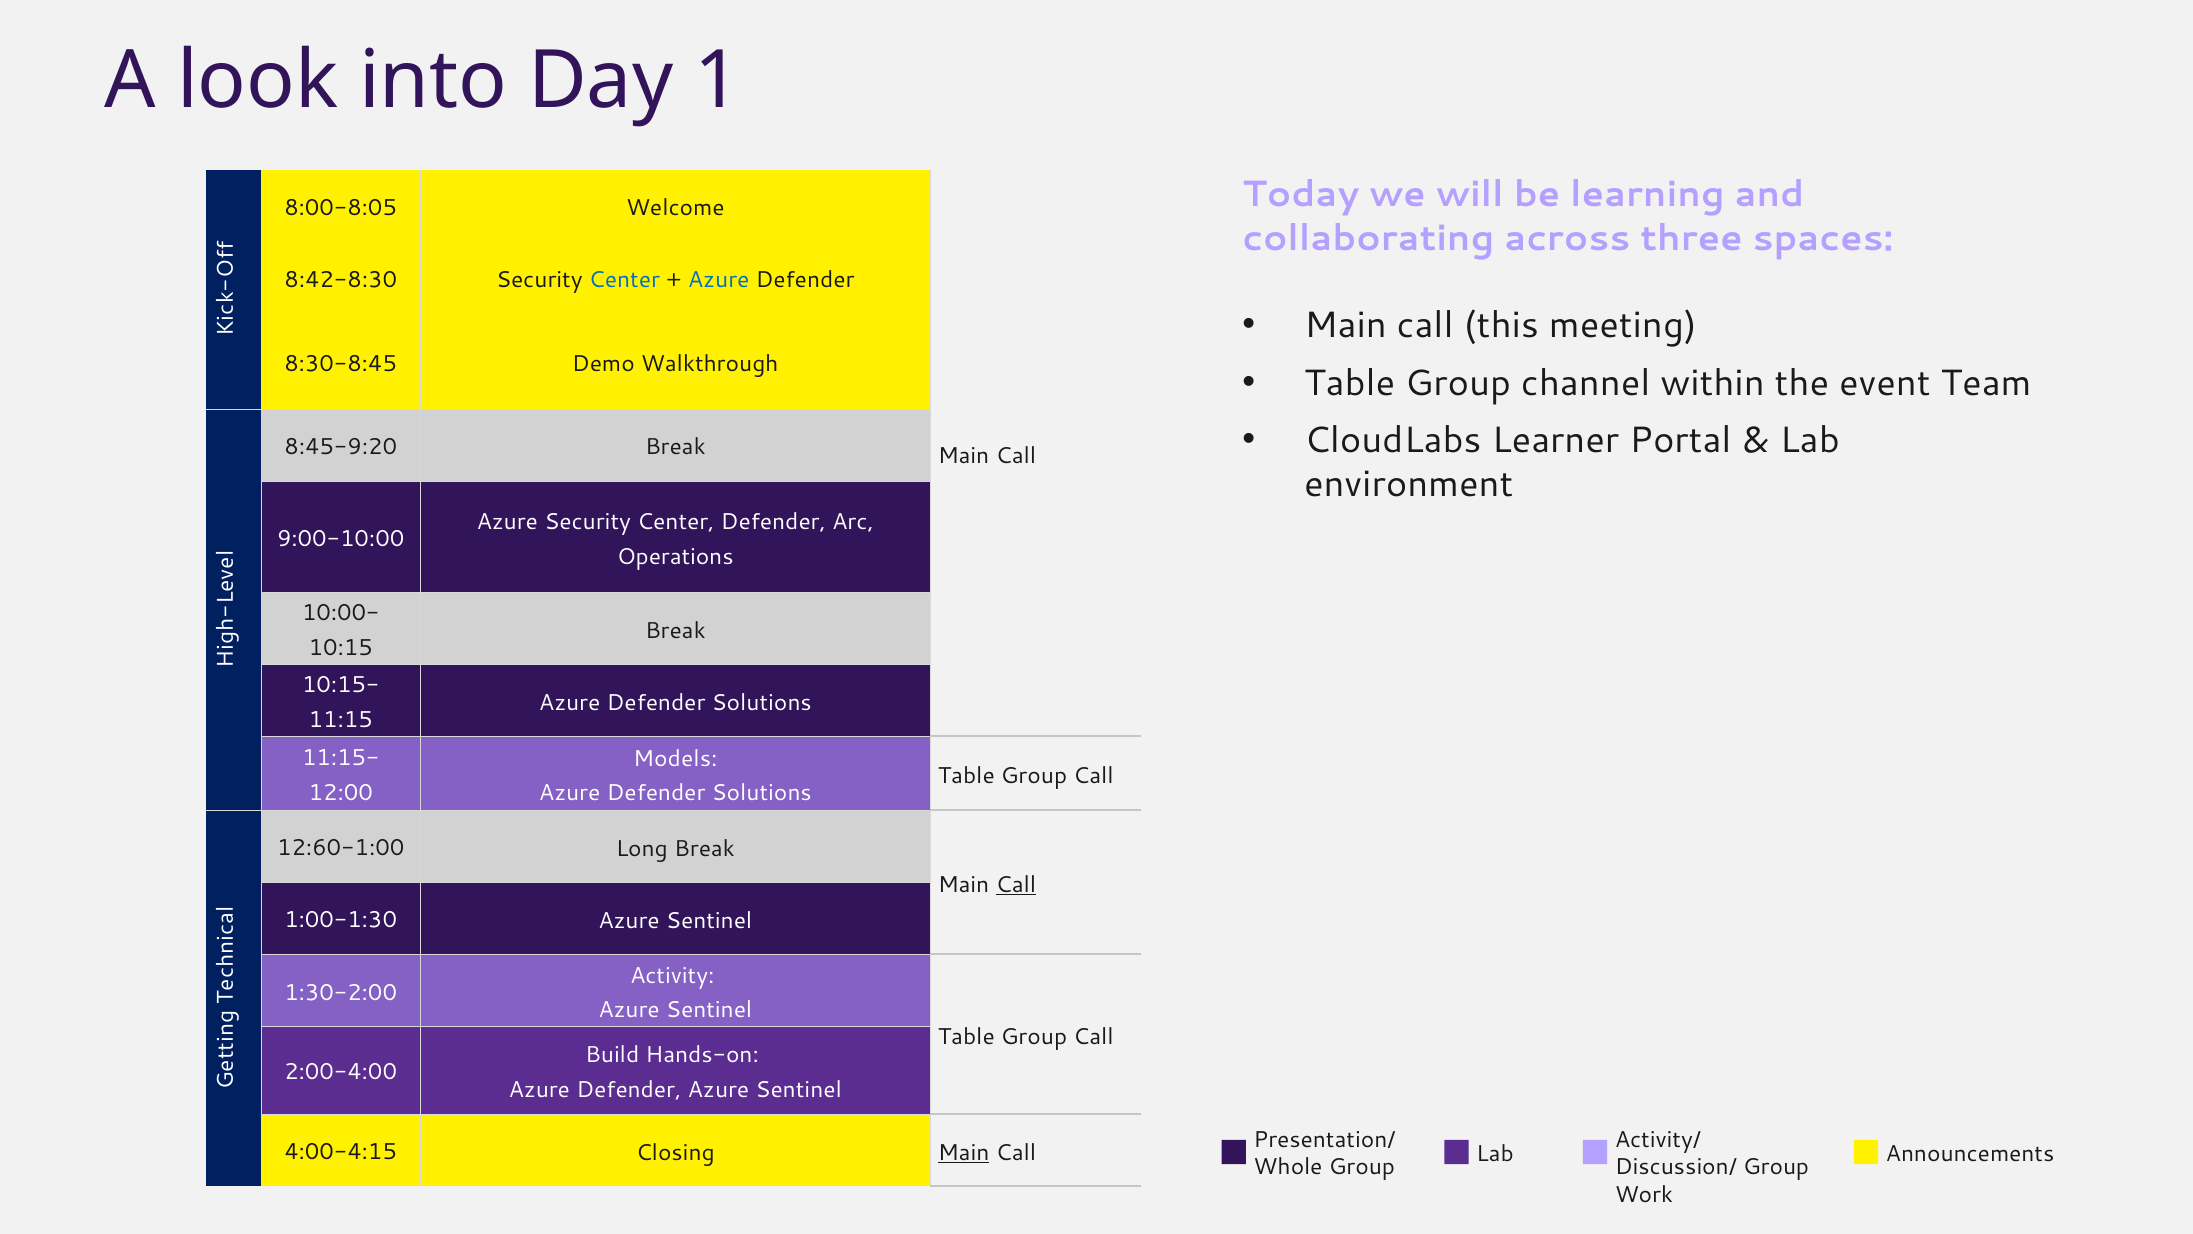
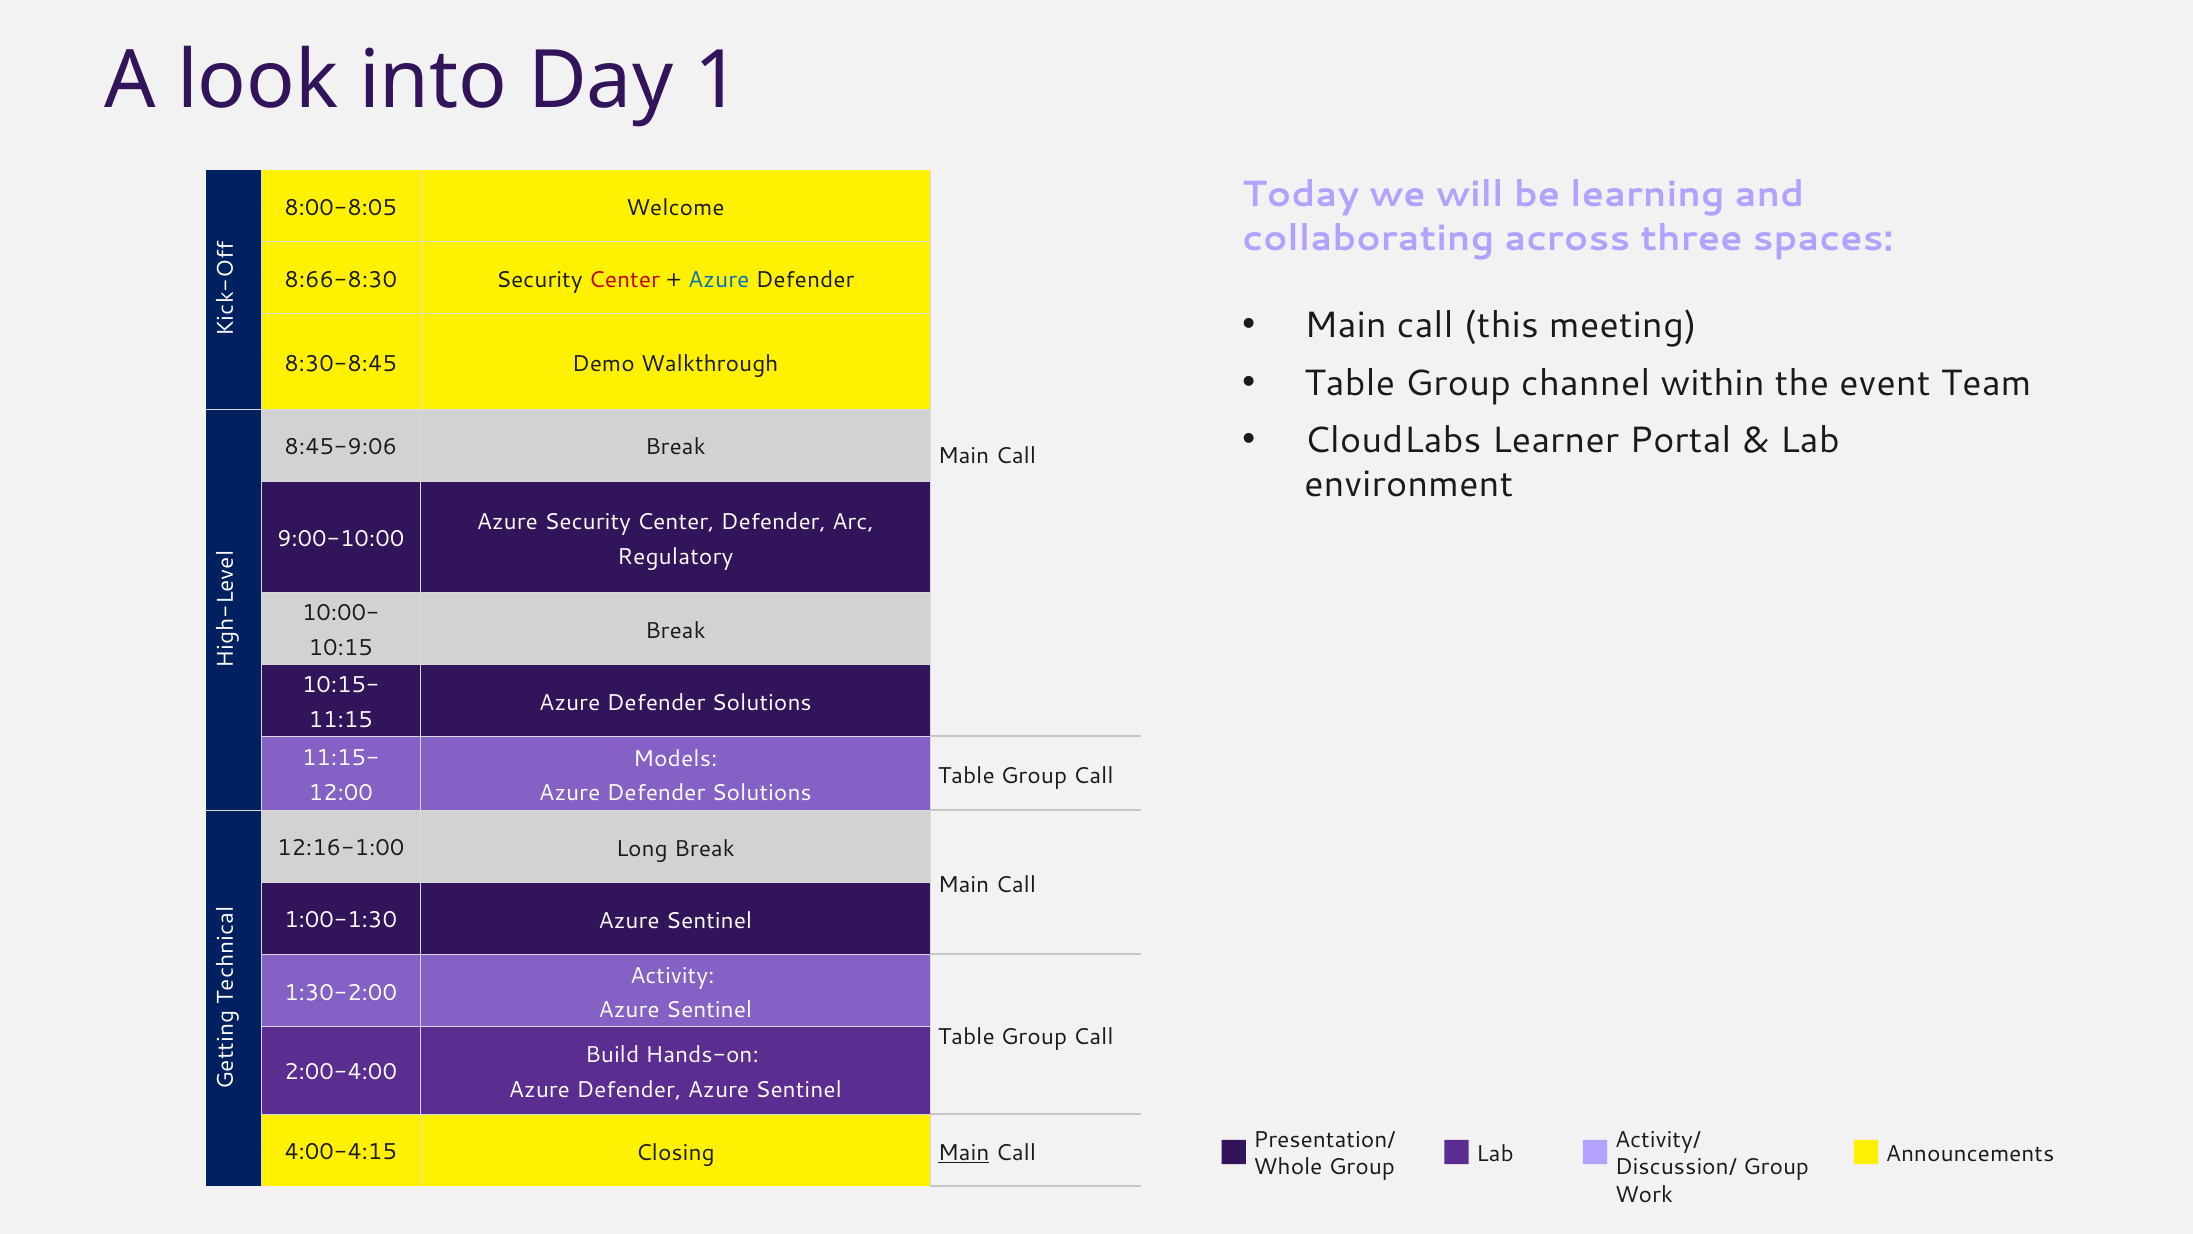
8:42-8:30: 8:42-8:30 -> 8:66-8:30 (341, 280)
Center colour: blue -> red (624, 280)
8:45-9:20: 8:45-9:20 -> 8:45-9:06 (341, 447)
Operations: Operations -> Regulatory (675, 556)
12:60-1:00: 12:60-1:00 -> 12:16-1:00 (341, 848)
Call underline: present -> none (1016, 884)
